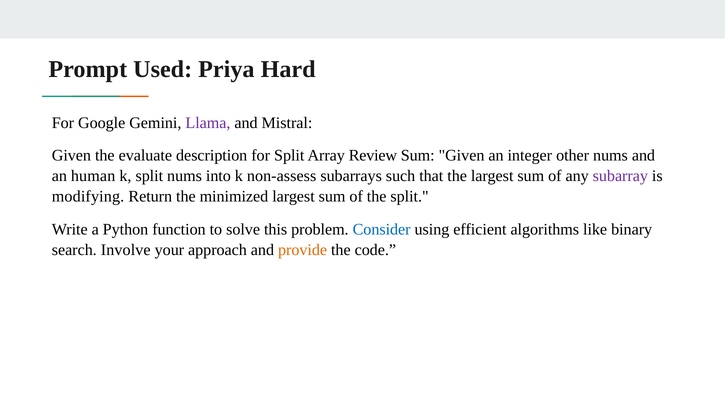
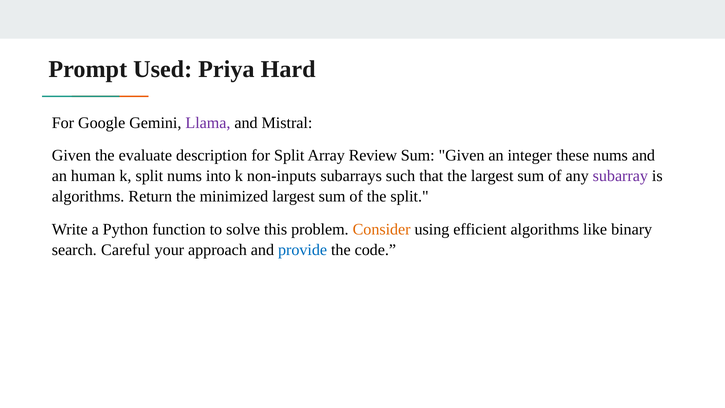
other: other -> these (573, 155)
non-assess: non-assess -> non-inputs (282, 176)
modifying: modifying -> algorithms (88, 197)
Consider colour: blue -> orange (382, 229)
Involve: Involve -> Careful (126, 250)
provide colour: orange -> blue (303, 250)
